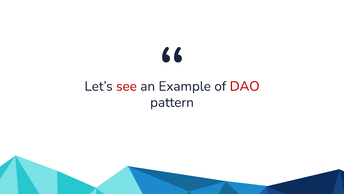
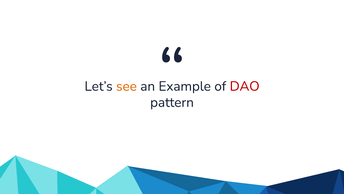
see colour: red -> orange (126, 86)
